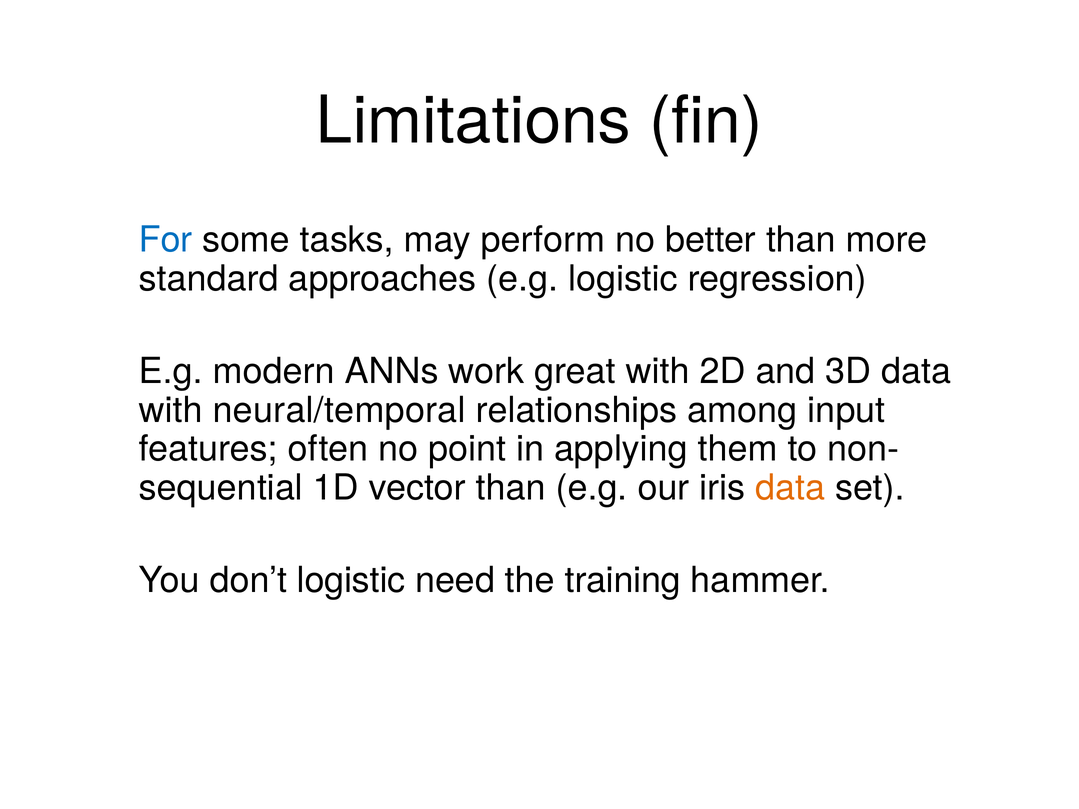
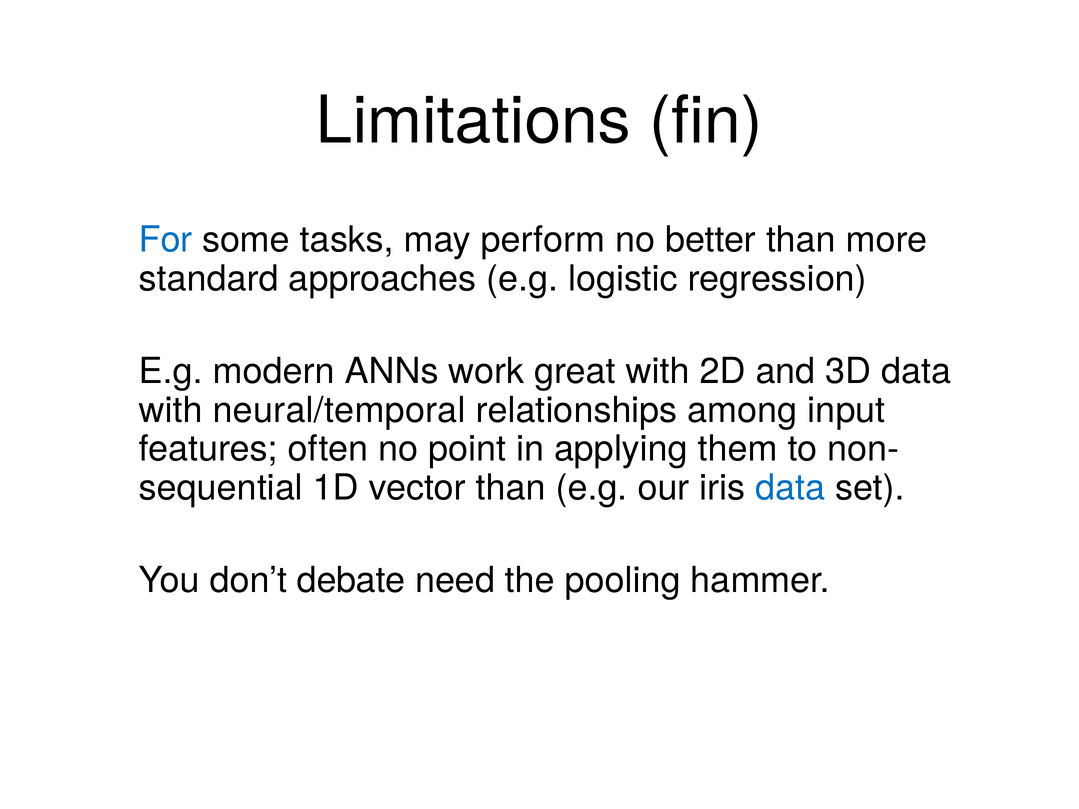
data colour: orange -> blue (790, 488)
don’t logistic: logistic -> debate (351, 581)
training: training -> pooling (623, 581)
